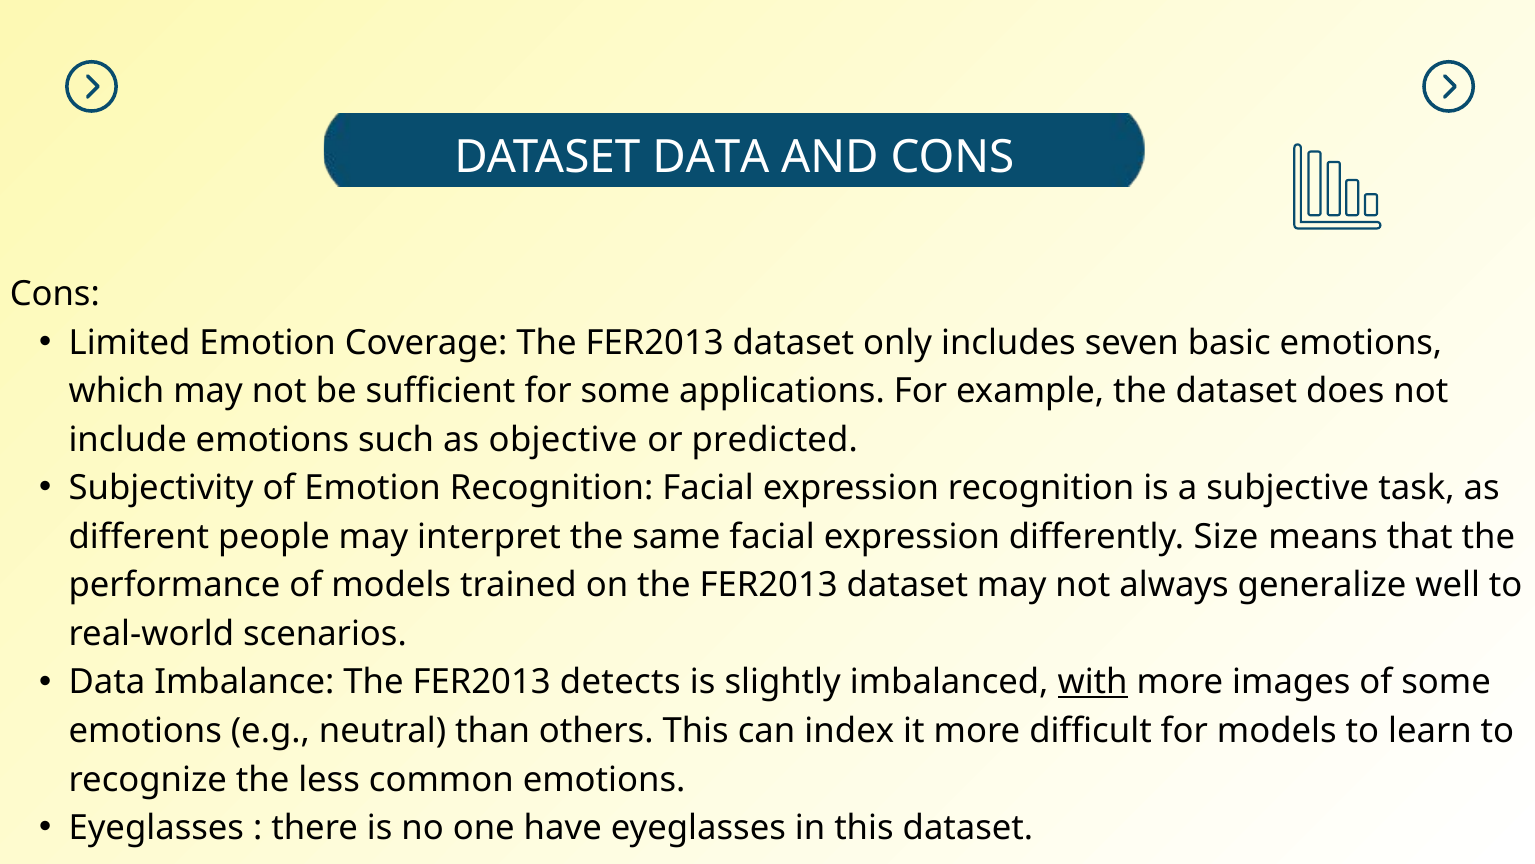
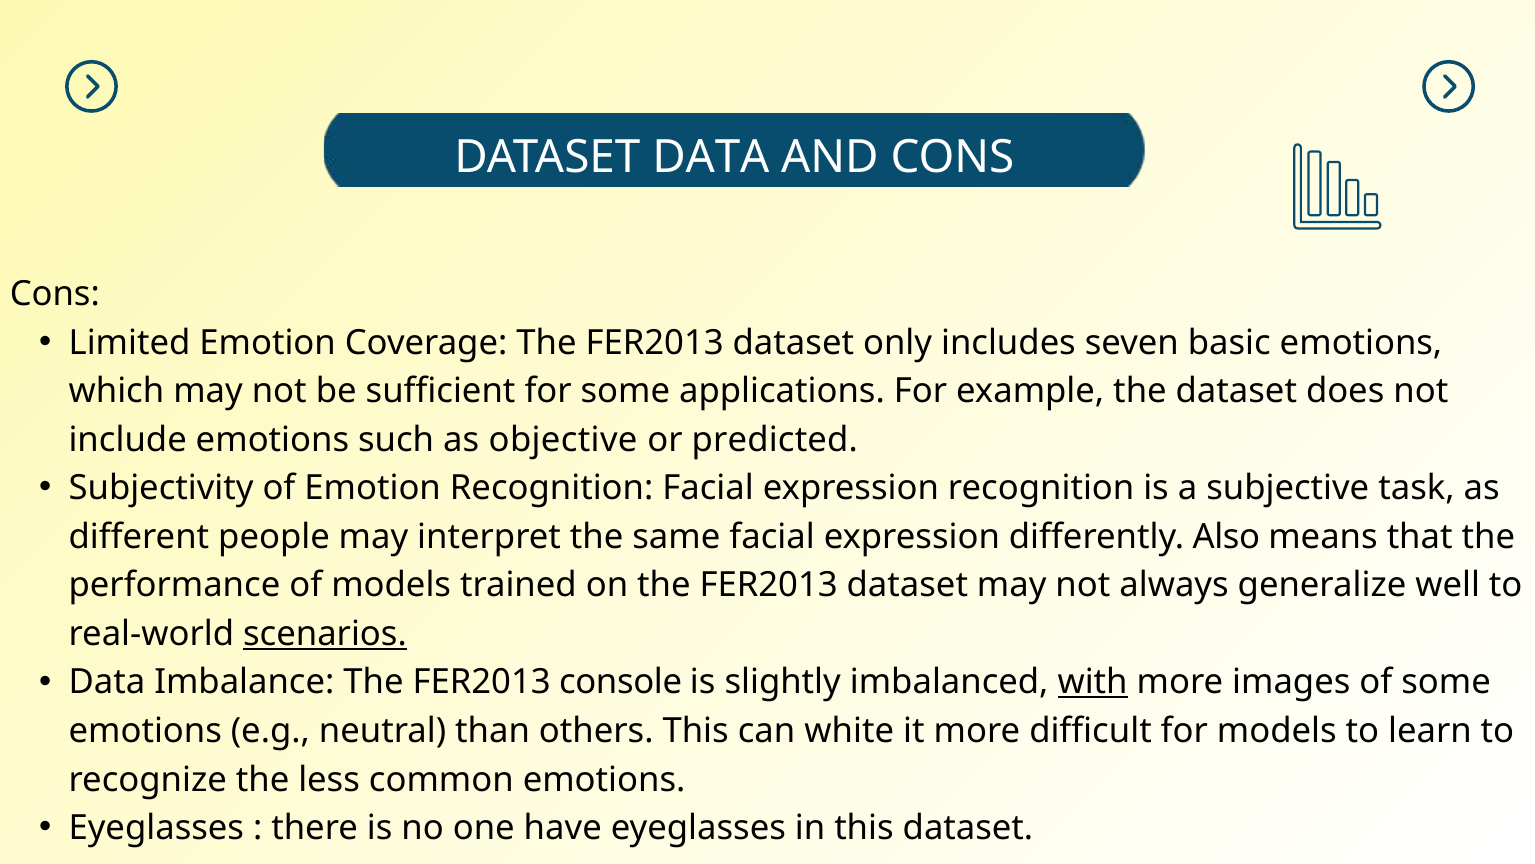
Size: Size -> Also (1226, 537)
scenarios underline: none -> present (325, 634)
detects: detects -> console (621, 682)
index: index -> white (849, 731)
